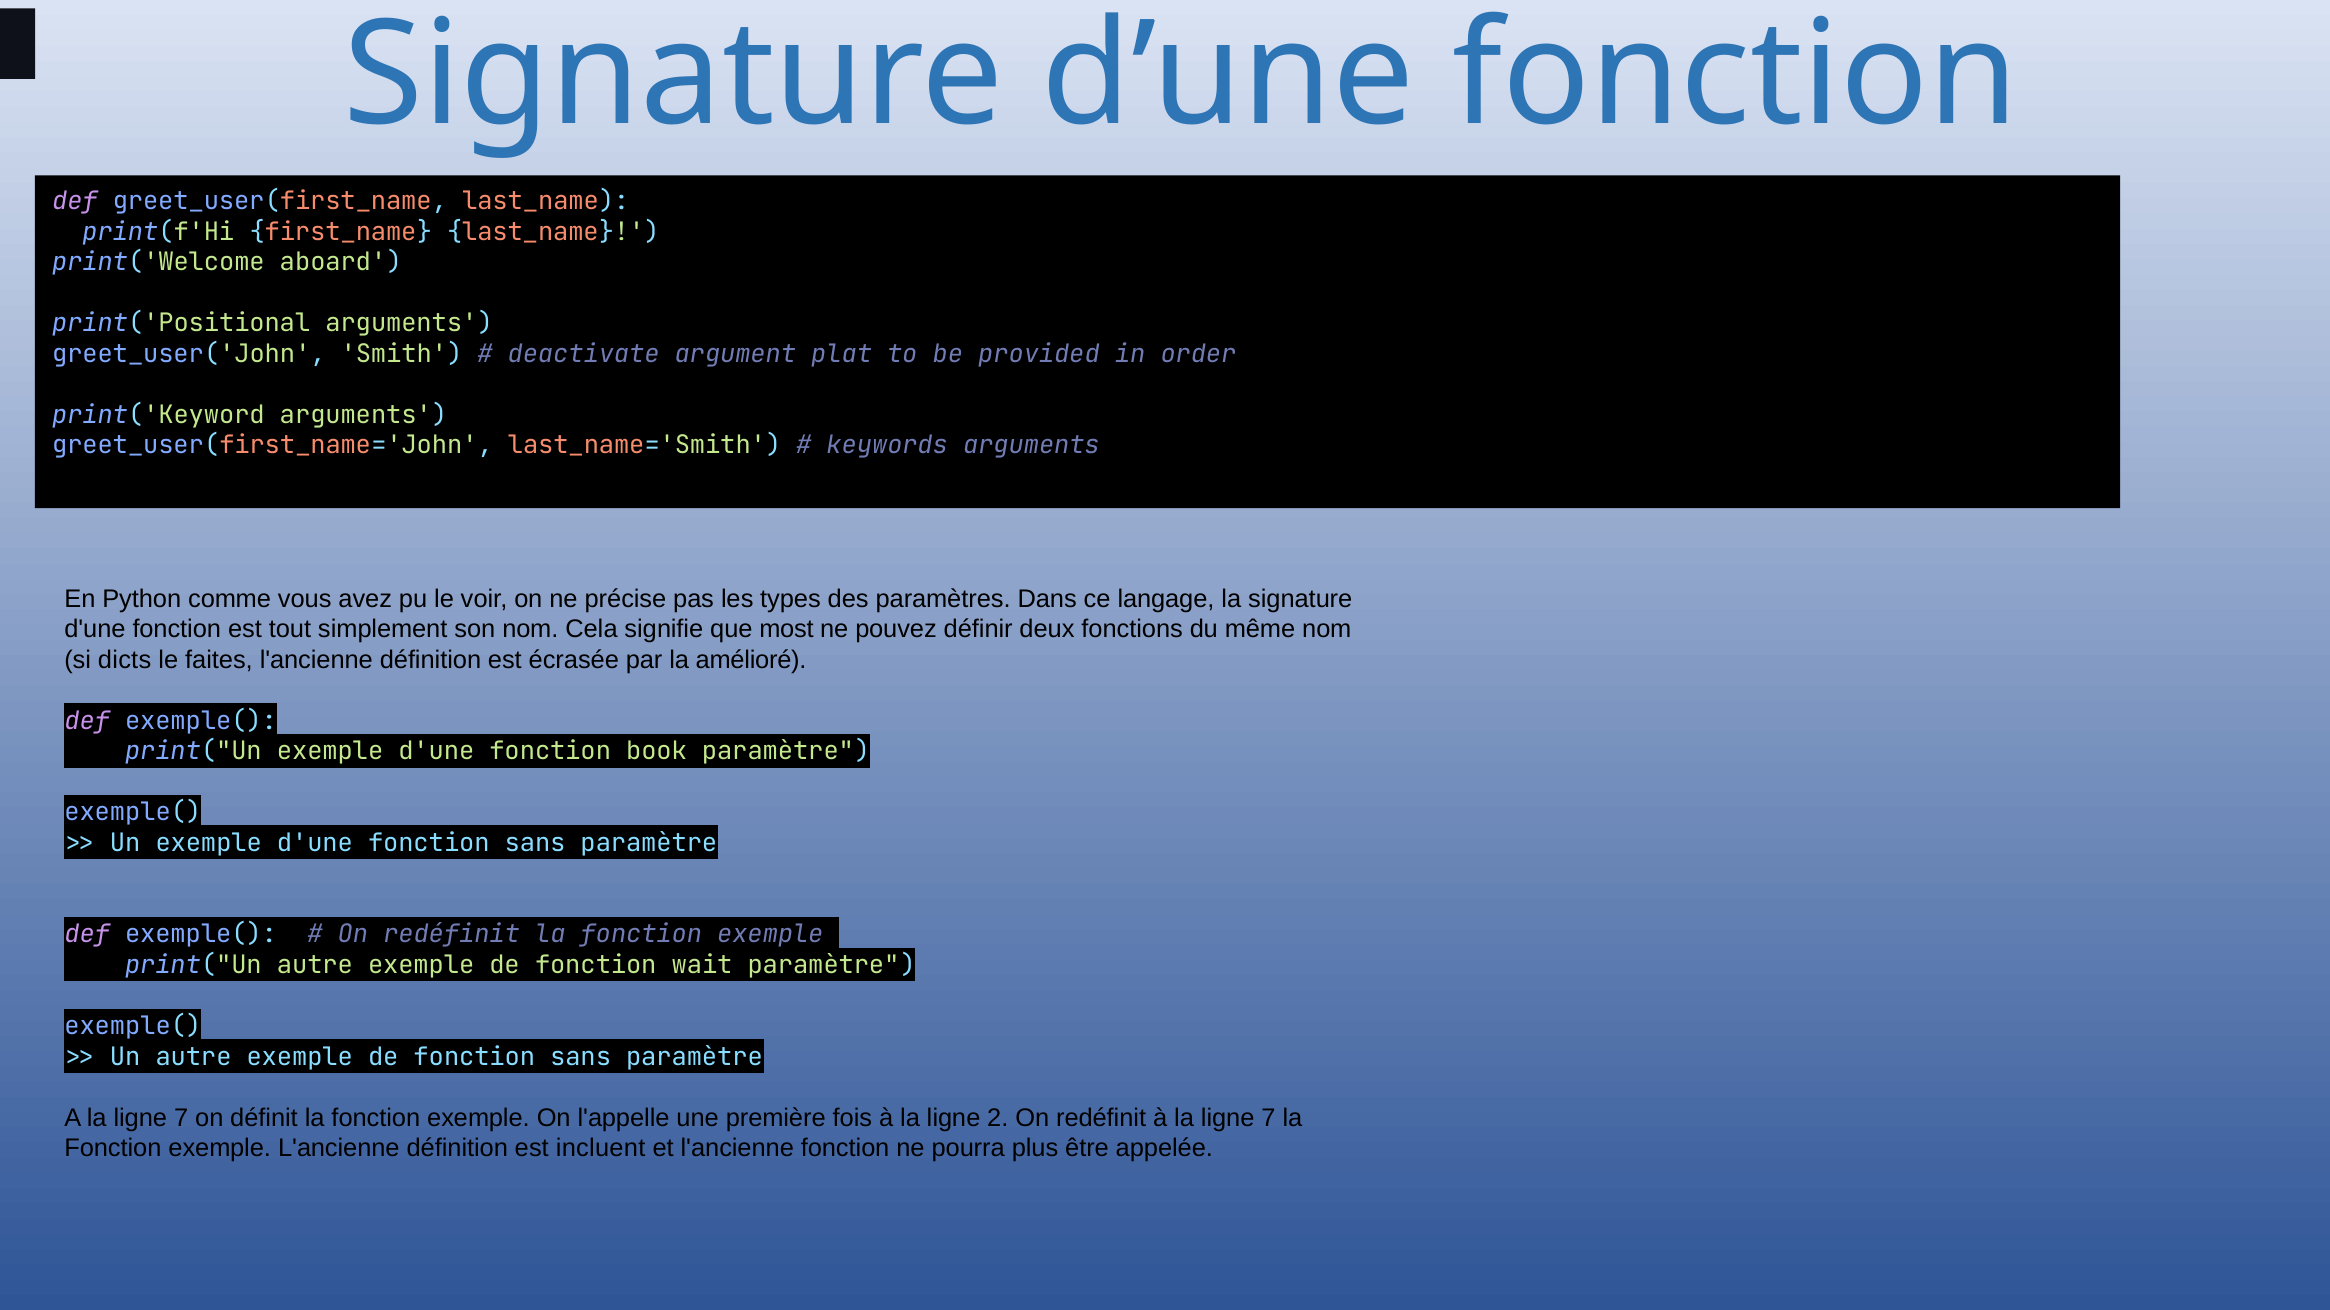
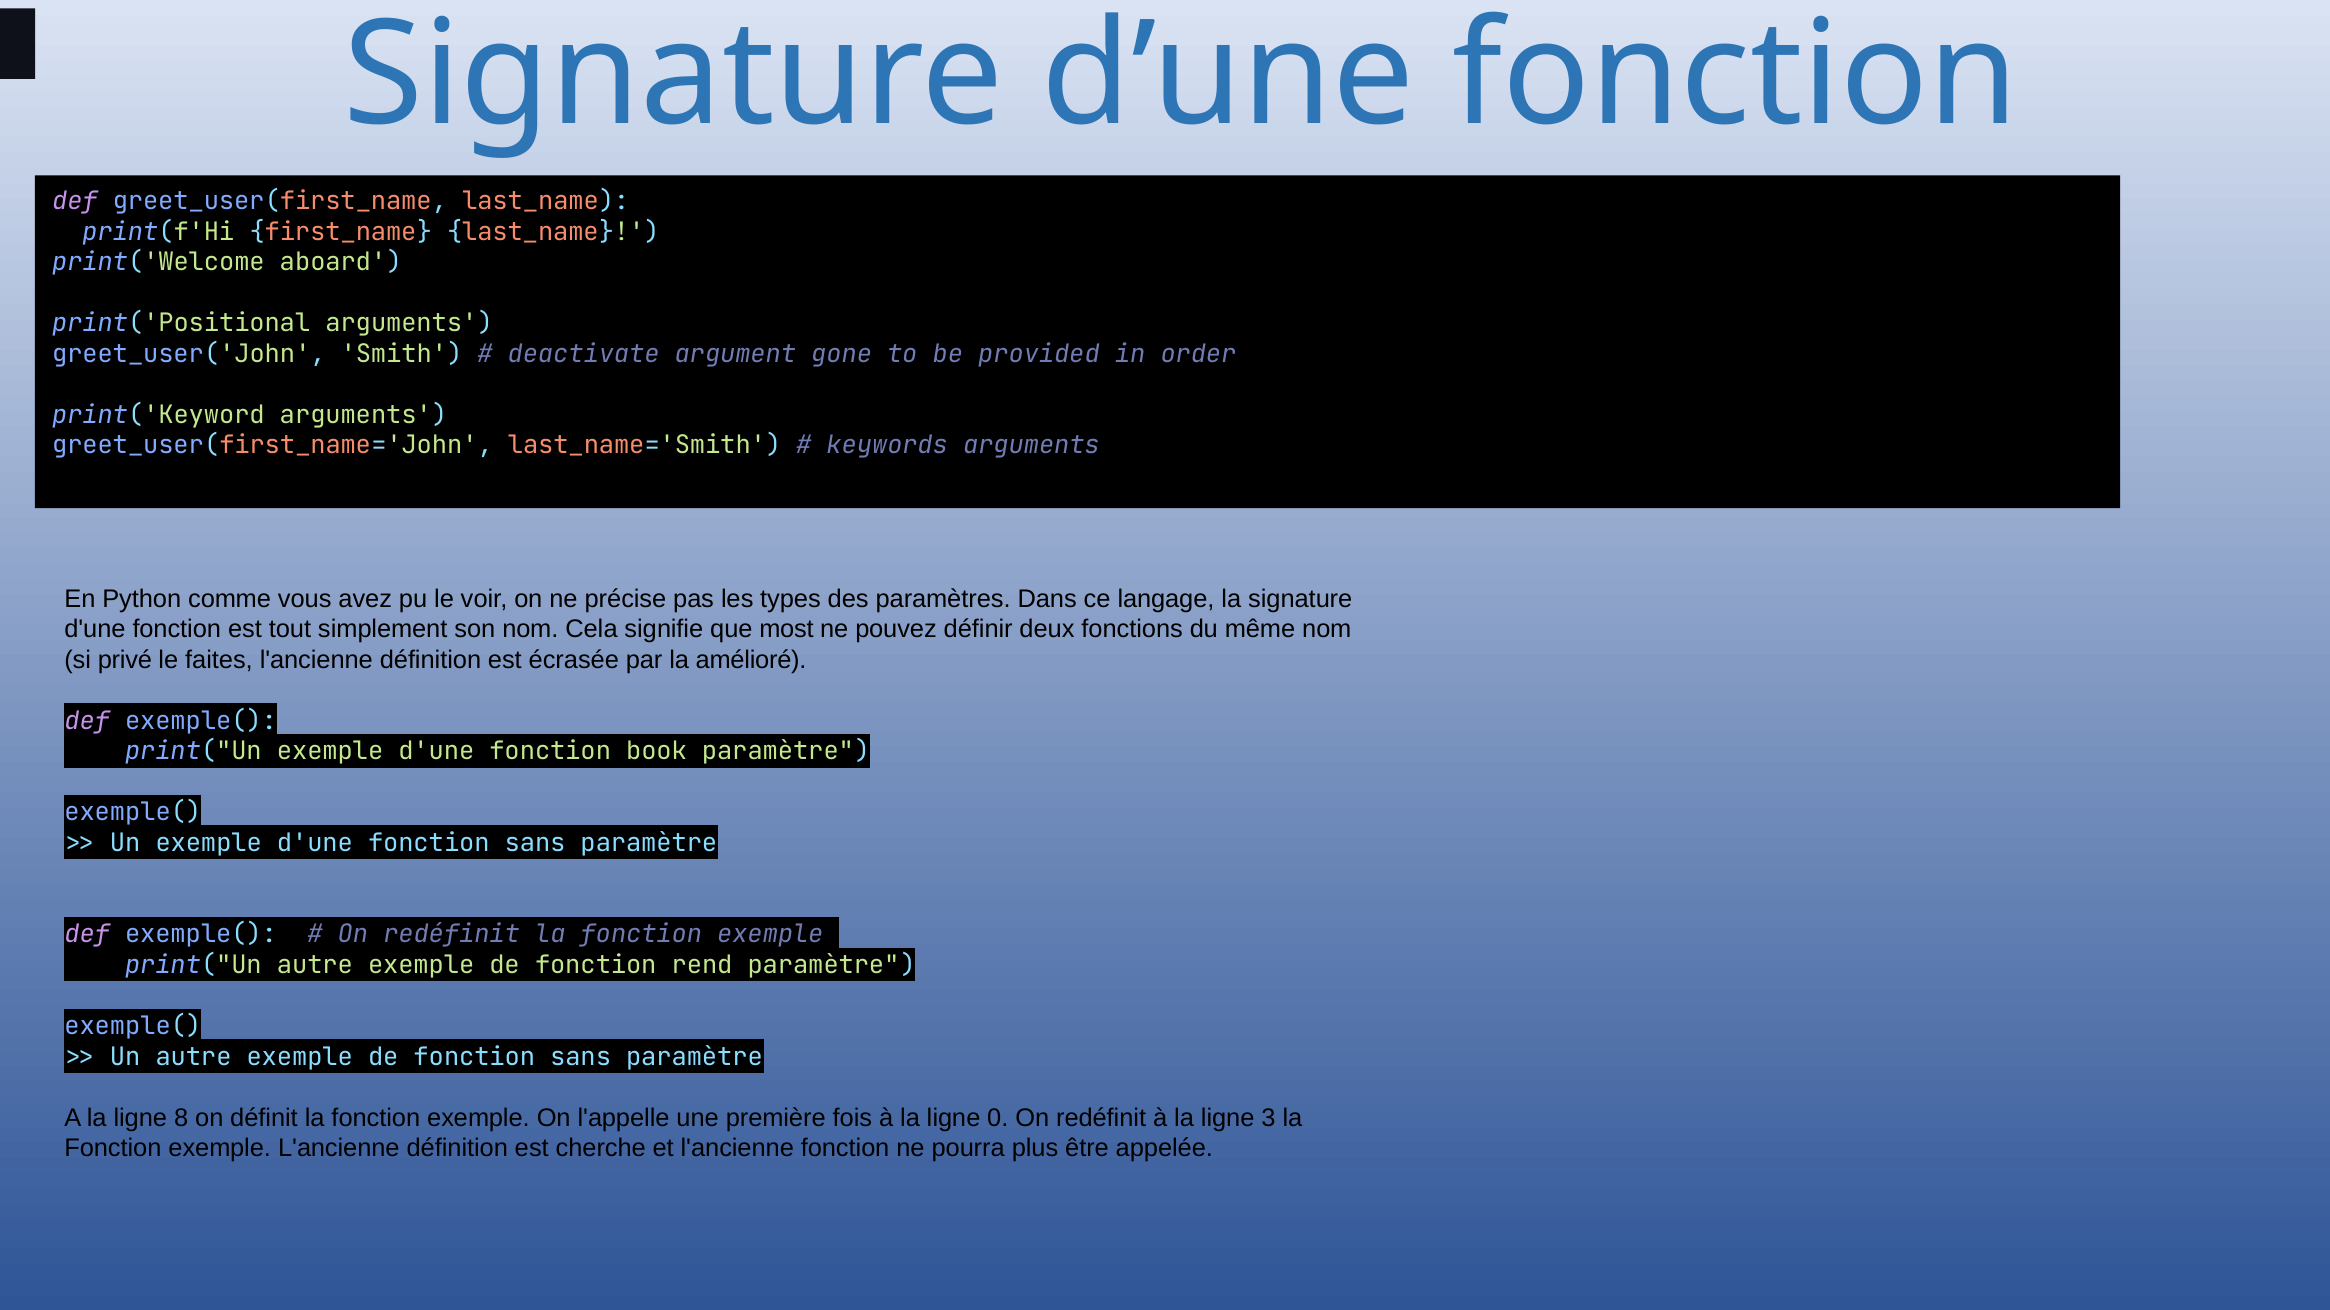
plat: plat -> gone (842, 354)
dicts: dicts -> privé (125, 660)
wait: wait -> rend (702, 966)
A la ligne 7: 7 -> 8 (181, 1118)
2: 2 -> 0 (998, 1118)
à la ligne 7: 7 -> 3 (1268, 1118)
incluent: incluent -> cherche (601, 1149)
